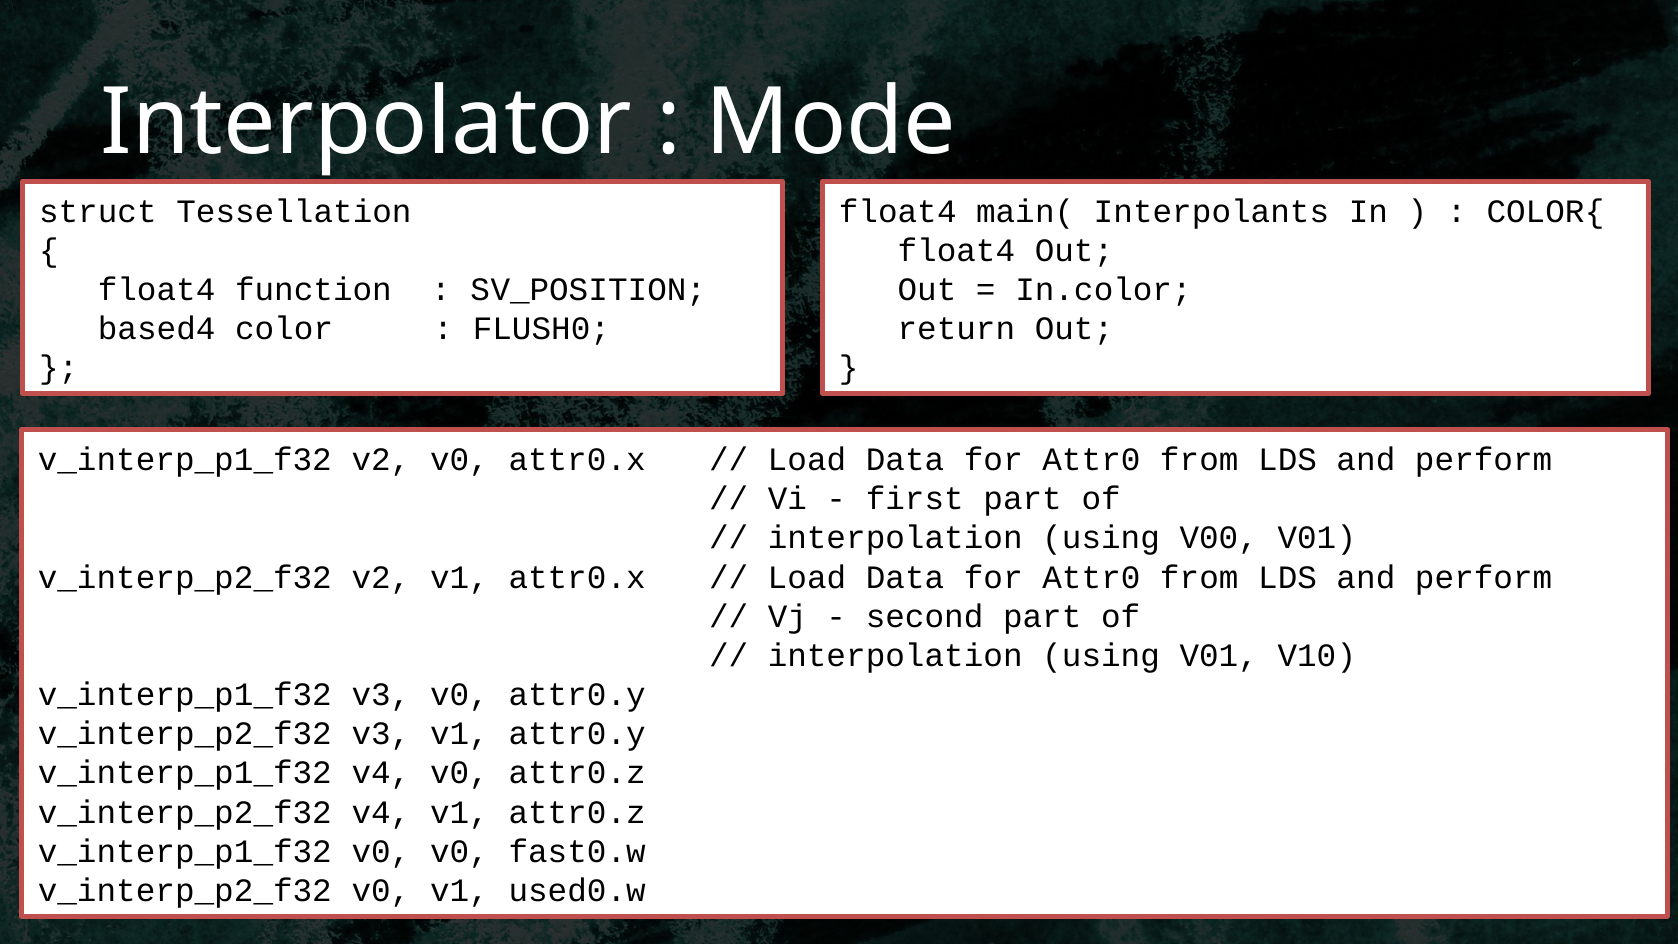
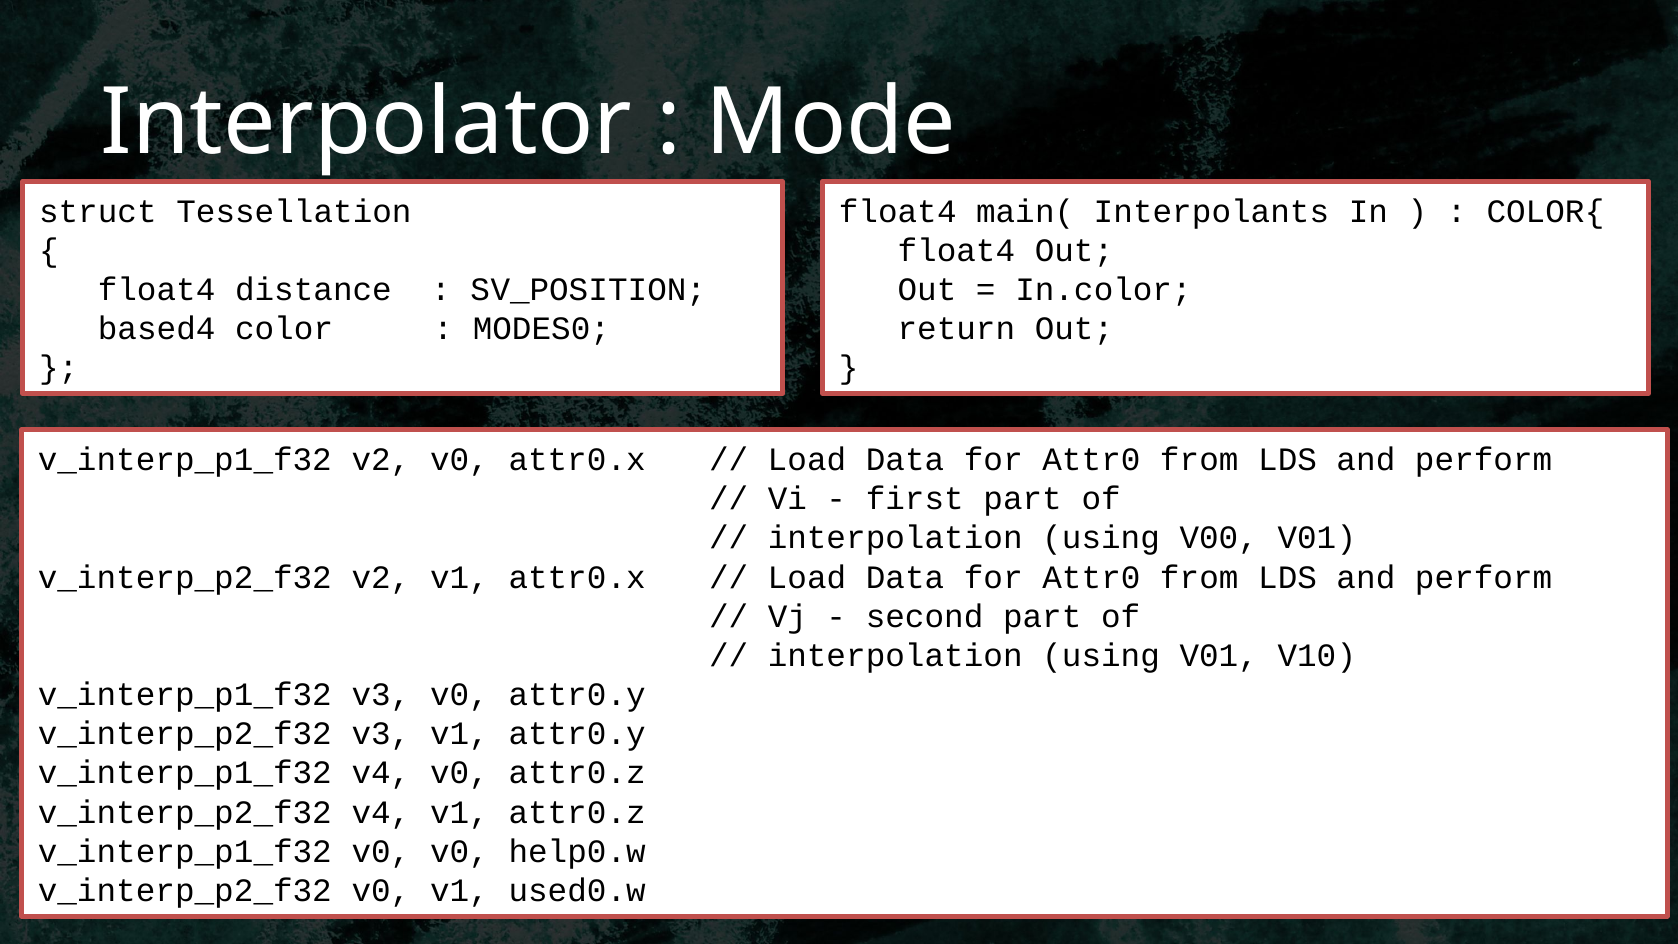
function: function -> distance (313, 290)
FLUSH0: FLUSH0 -> MODES0 (541, 329)
fast0.w: fast0.w -> help0.w (577, 851)
